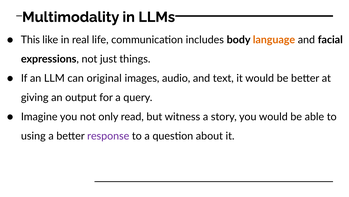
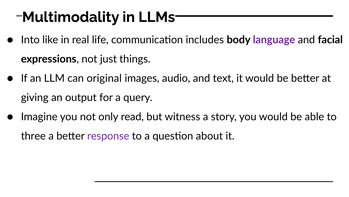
This: This -> Into (30, 40)
language colour: orange -> purple (274, 40)
using: using -> three (33, 136)
